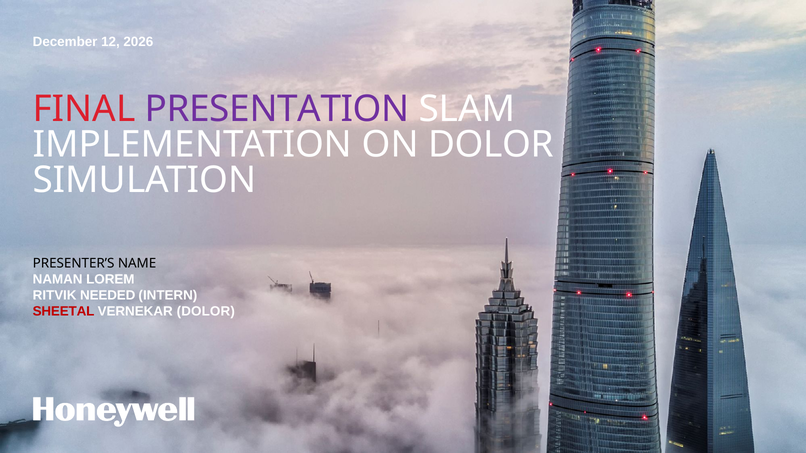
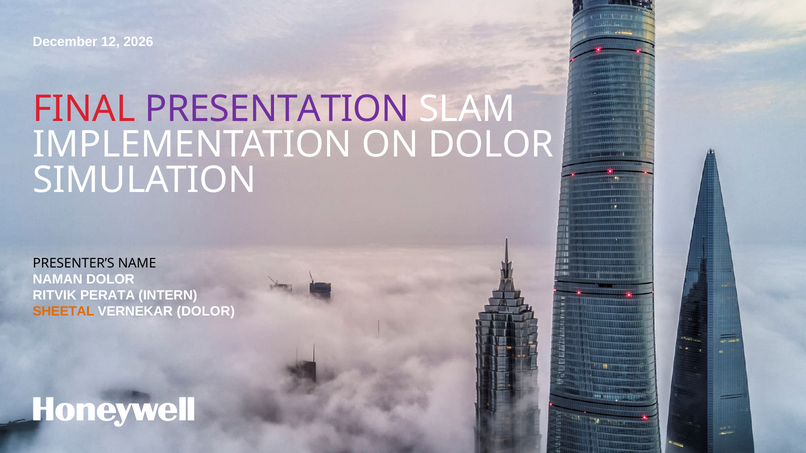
NAMAN LOREM: LOREM -> DOLOR (110, 279)
NEEDED: NEEDED -> PERATA (108, 296)
SHEETAL colour: red -> orange (64, 312)
